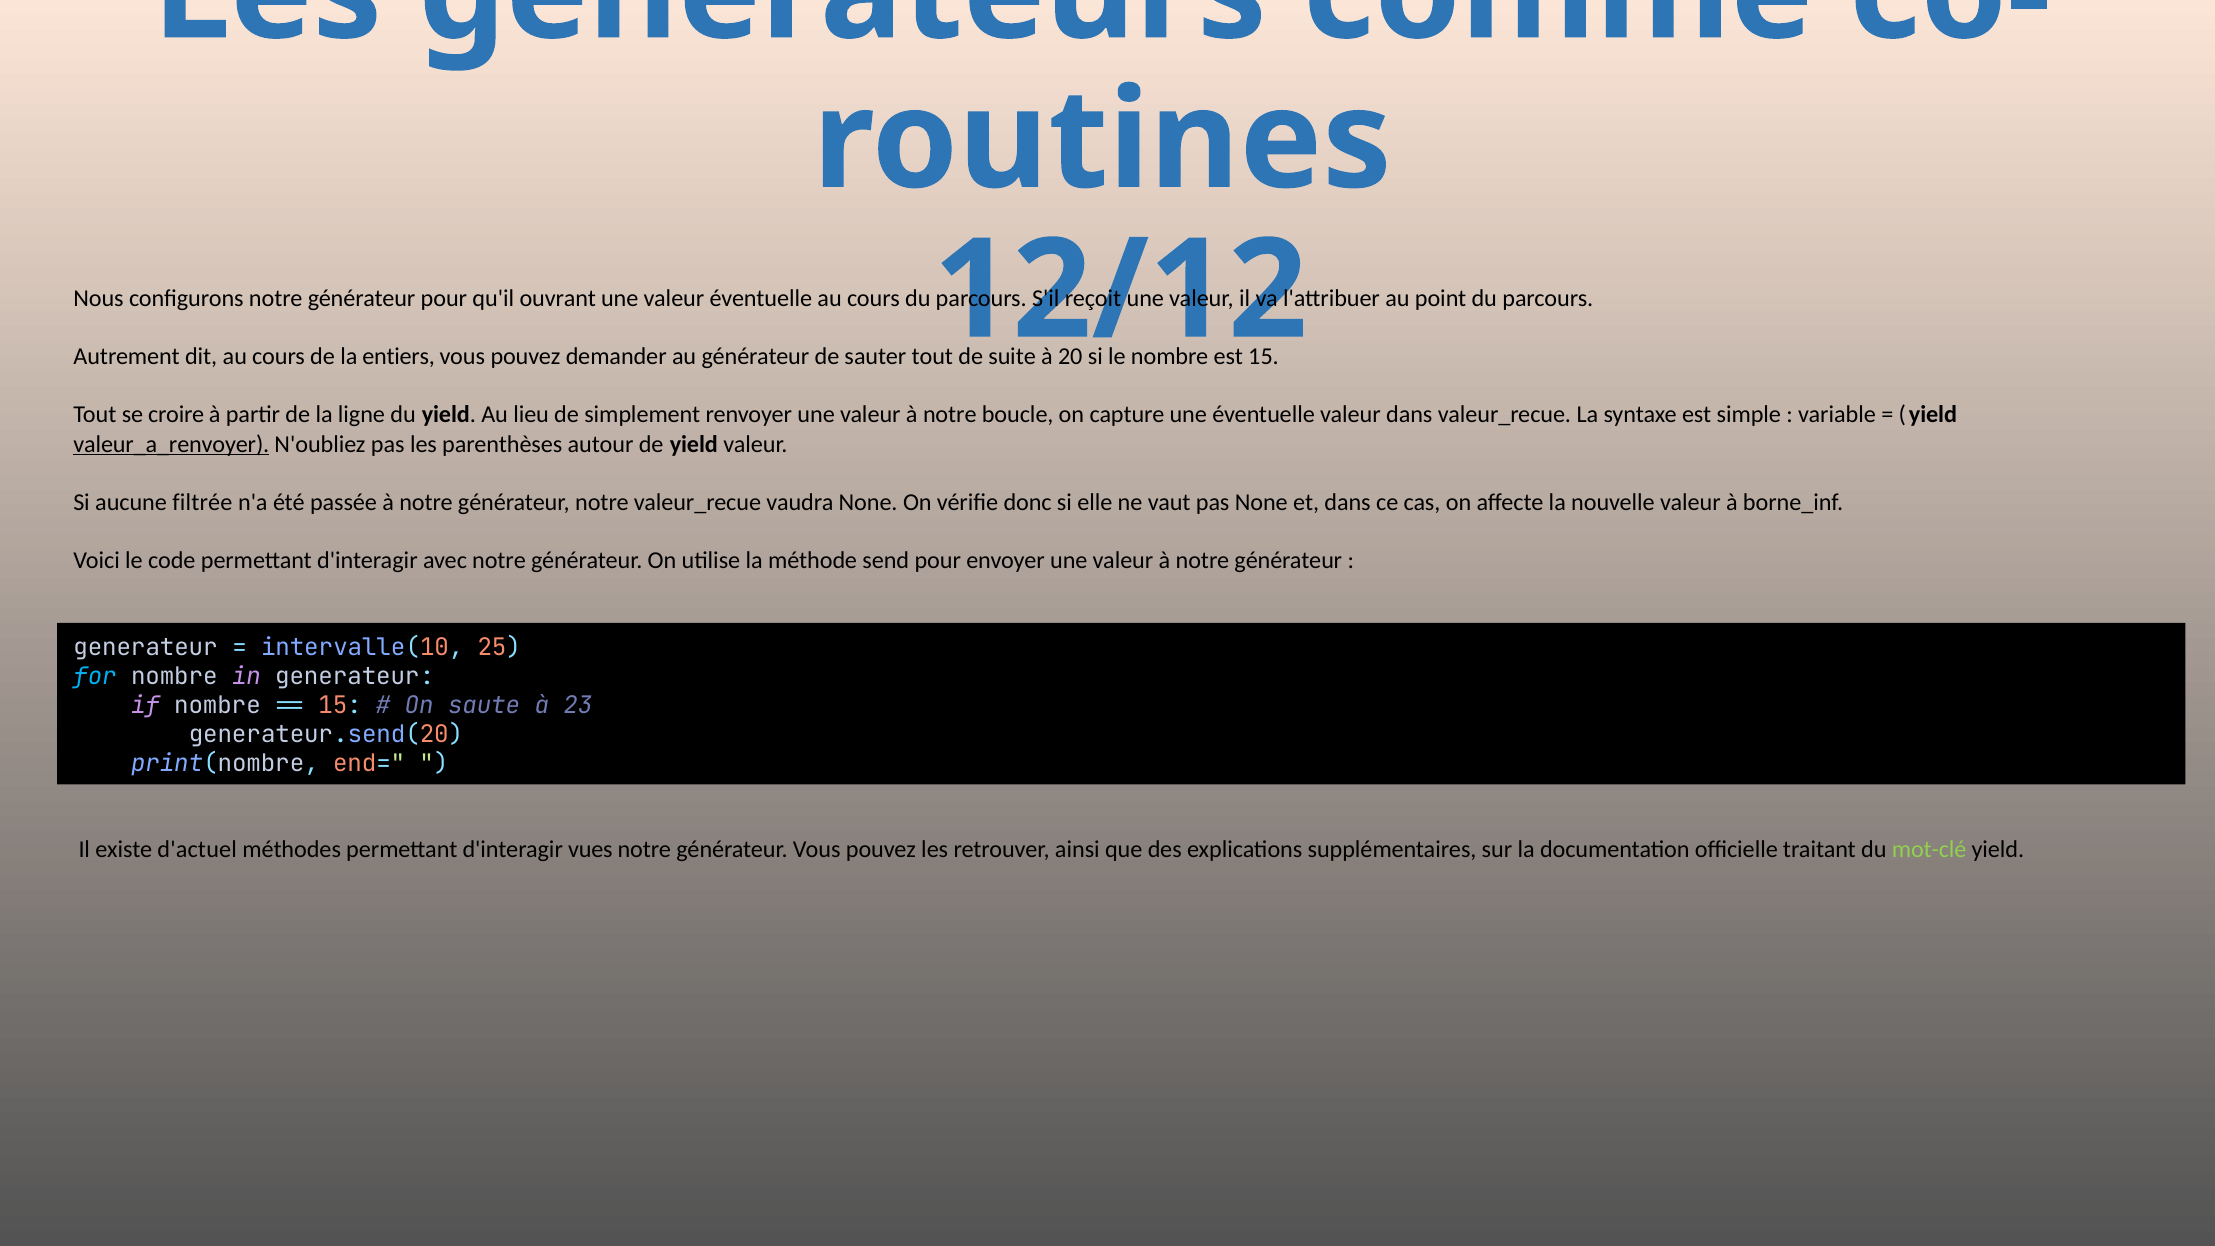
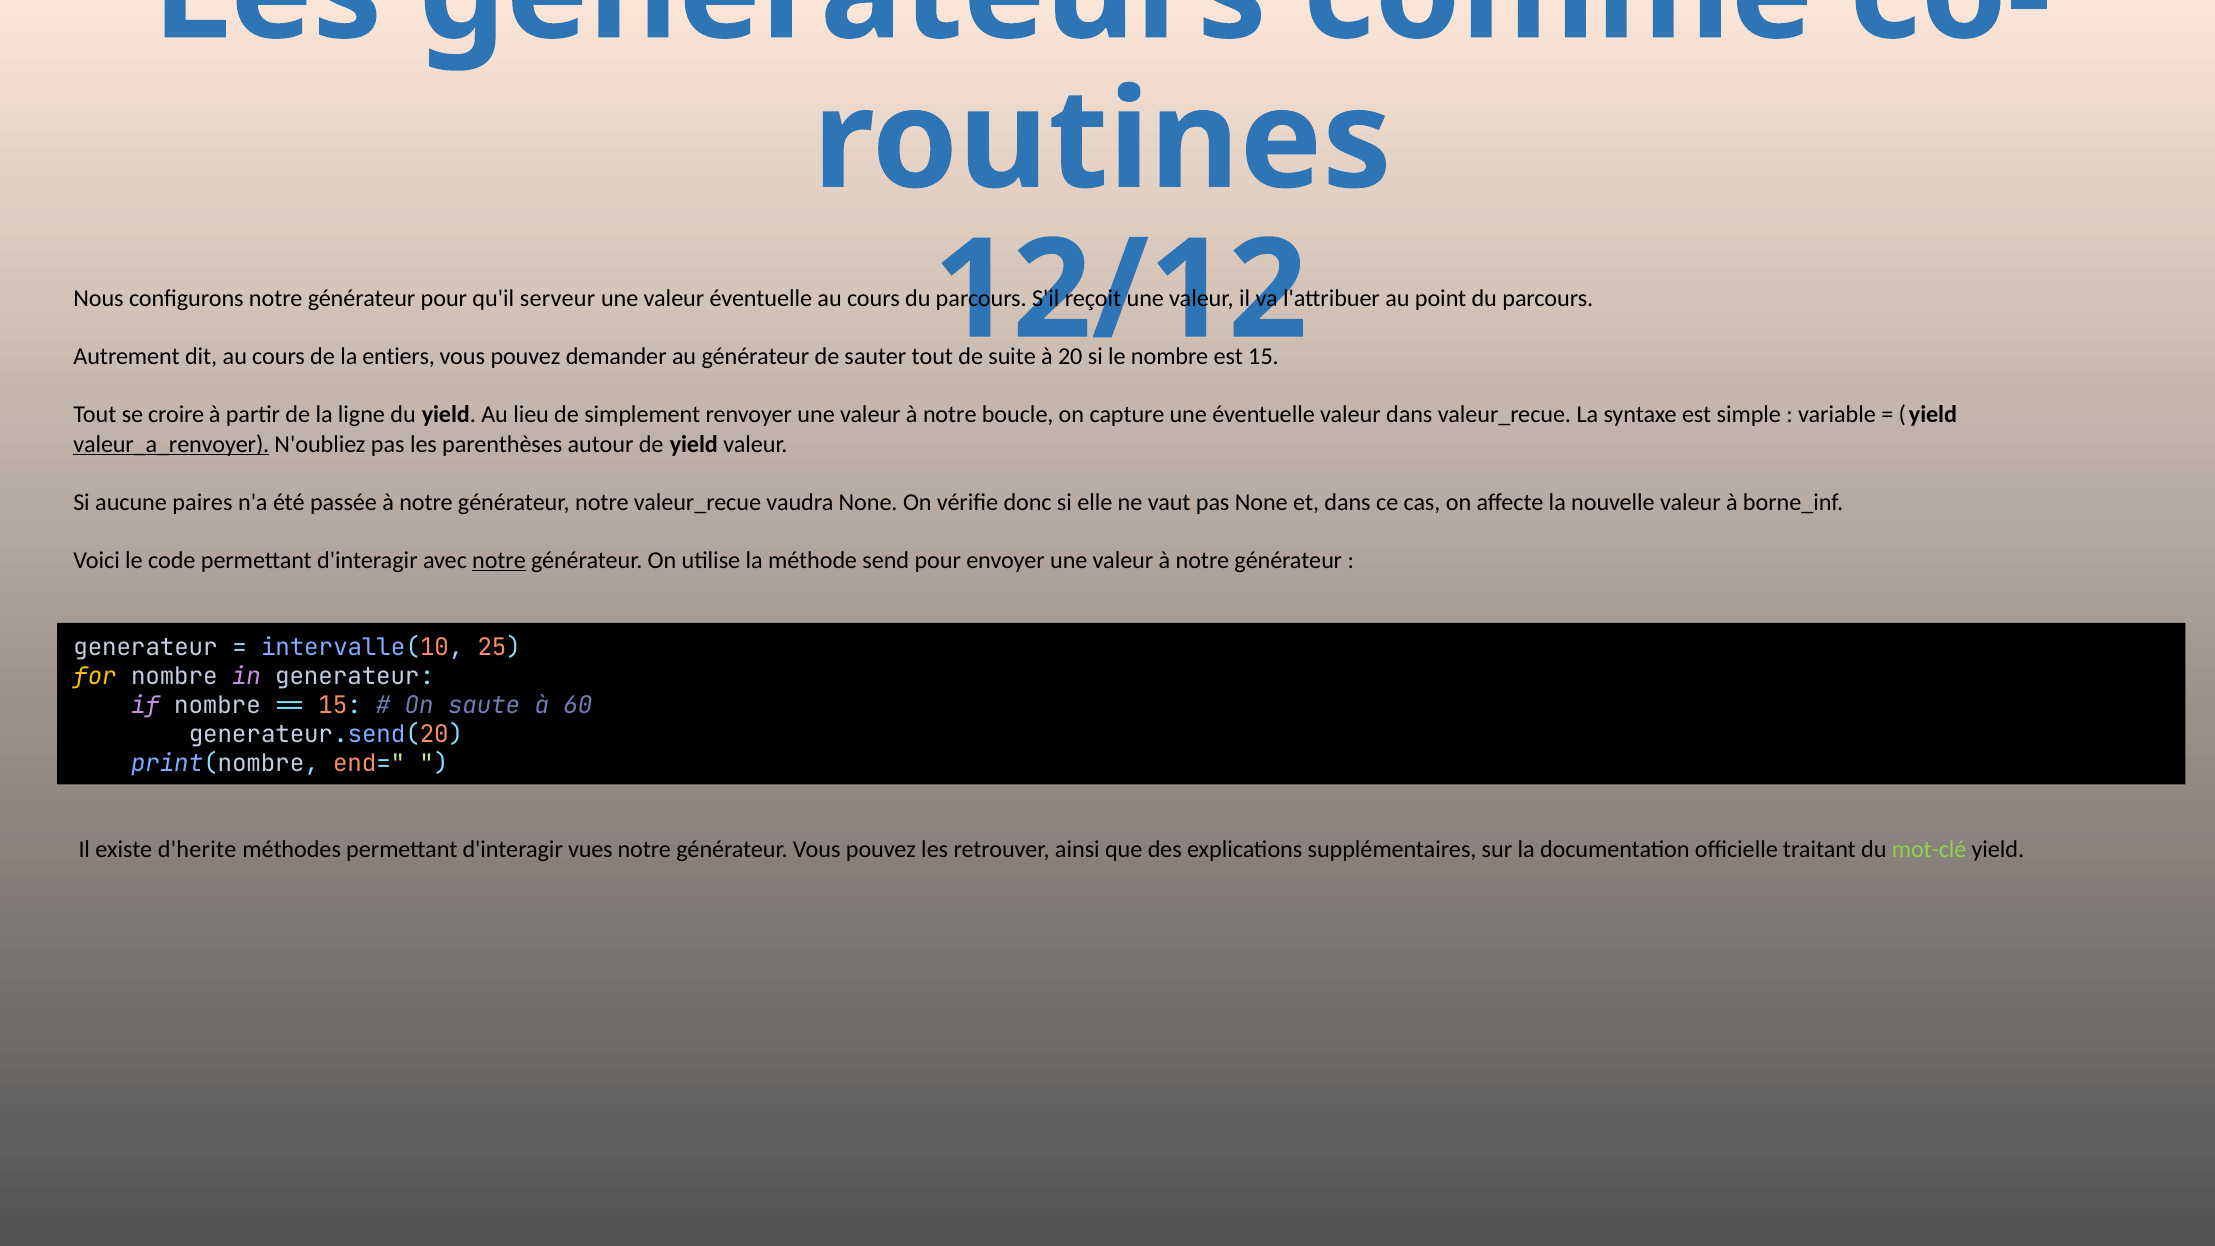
ouvrant: ouvrant -> serveur (558, 299)
filtrée: filtrée -> paires (202, 502)
notre underline: none -> present (499, 560)
for colour: light blue -> yellow (95, 676)
23: 23 -> 60 (578, 705)
d'actuel: d'actuel -> d'herite (197, 849)
